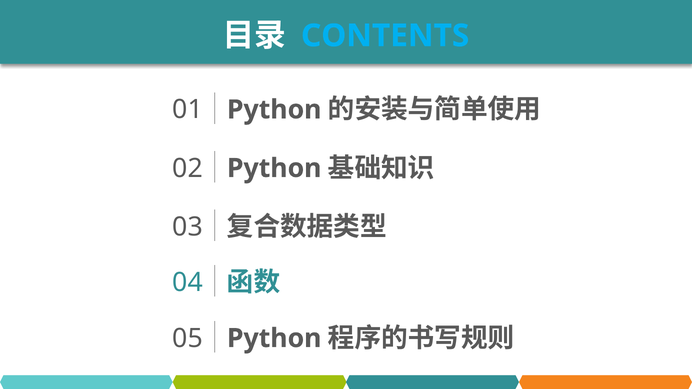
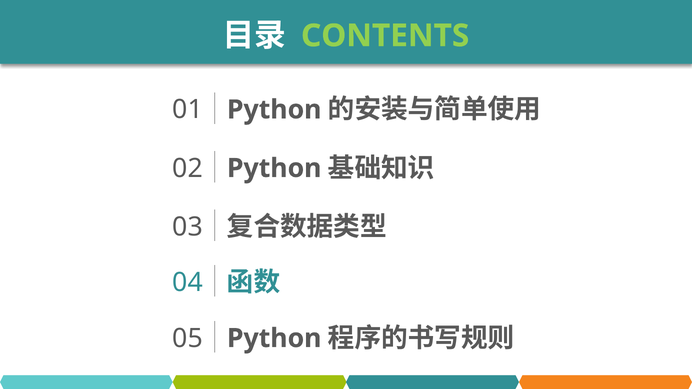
CONTENTS colour: light blue -> light green (385, 36)
